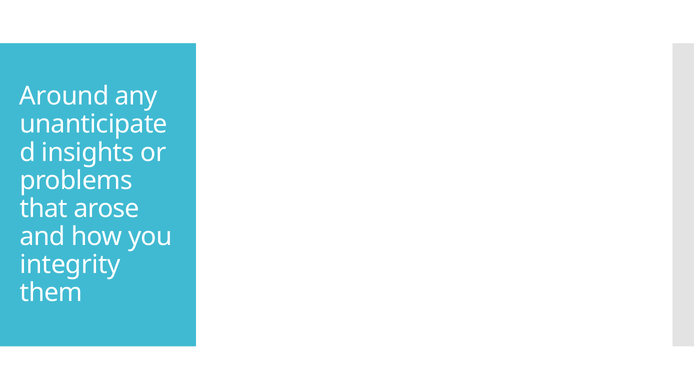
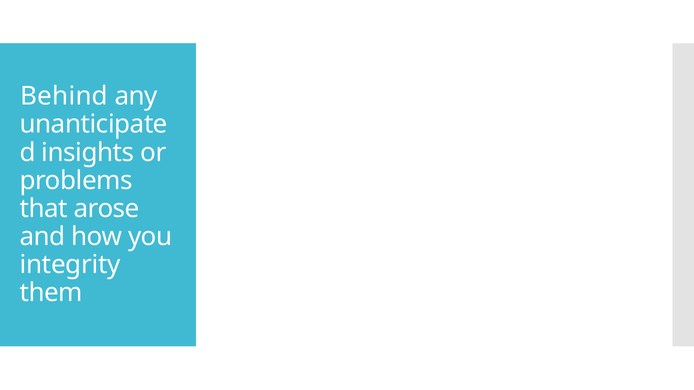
Around: Around -> Behind (64, 96)
